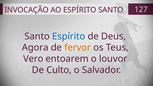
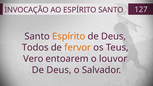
Espírito colour: blue -> orange (69, 36)
Agora: Agora -> Todos (35, 48)
Culto: Culto -> Deus (59, 70)
